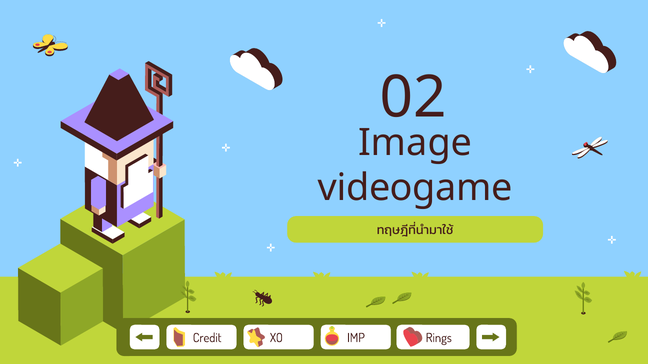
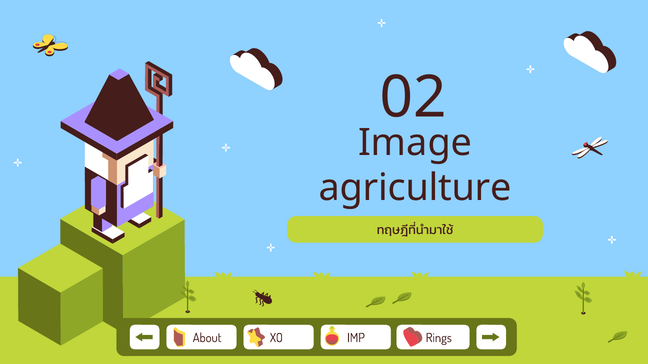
videogame: videogame -> agriculture (415, 188)
Credit: Credit -> About (207, 338)
